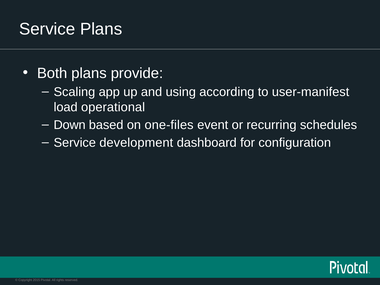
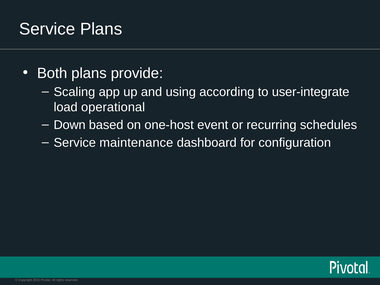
user-manifest: user-manifest -> user-integrate (311, 92)
one-files: one-files -> one-host (169, 125)
development: development -> maintenance (136, 143)
